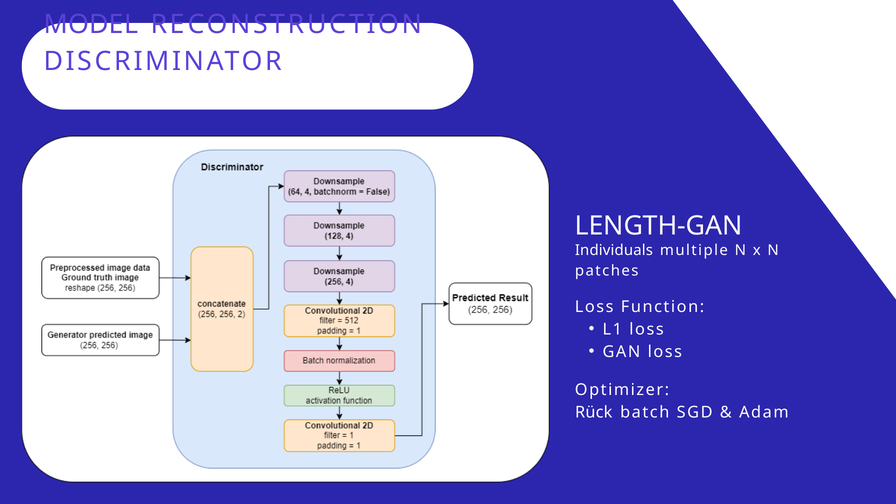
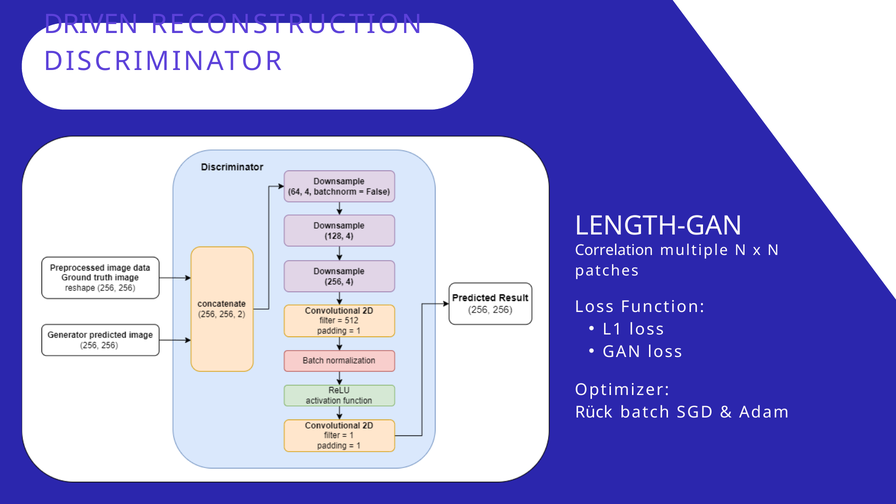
MODEL: MODEL -> DRIVEN (91, 25)
Individuals: Individuals -> Correlation (614, 250)
